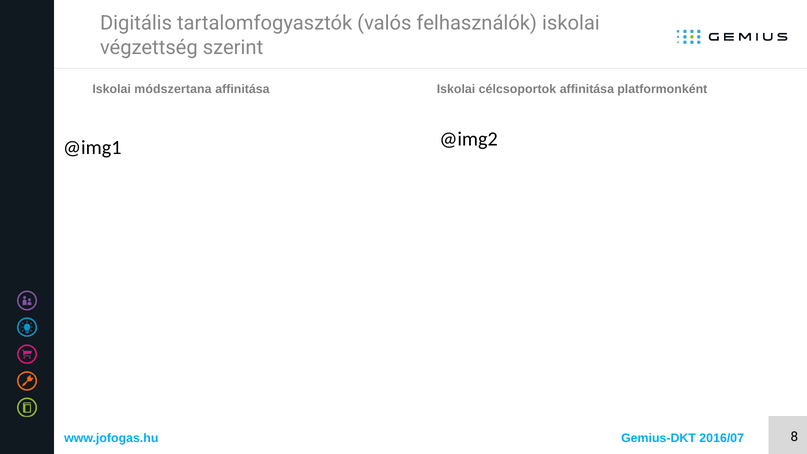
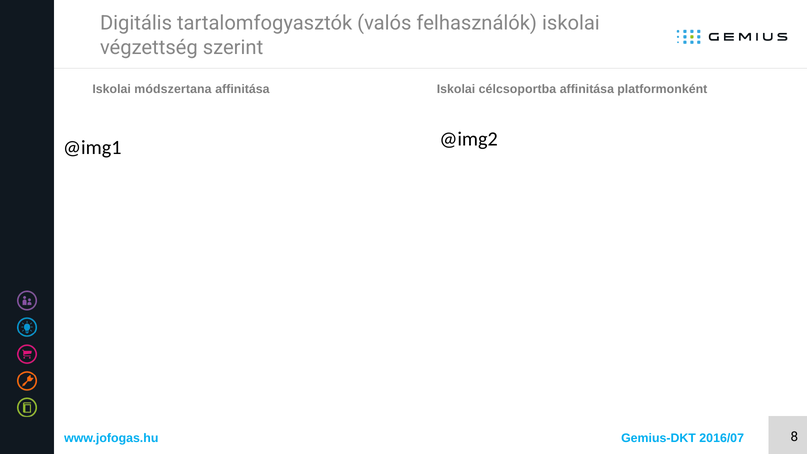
célcsoportok: célcsoportok -> célcsoportba (517, 89)
